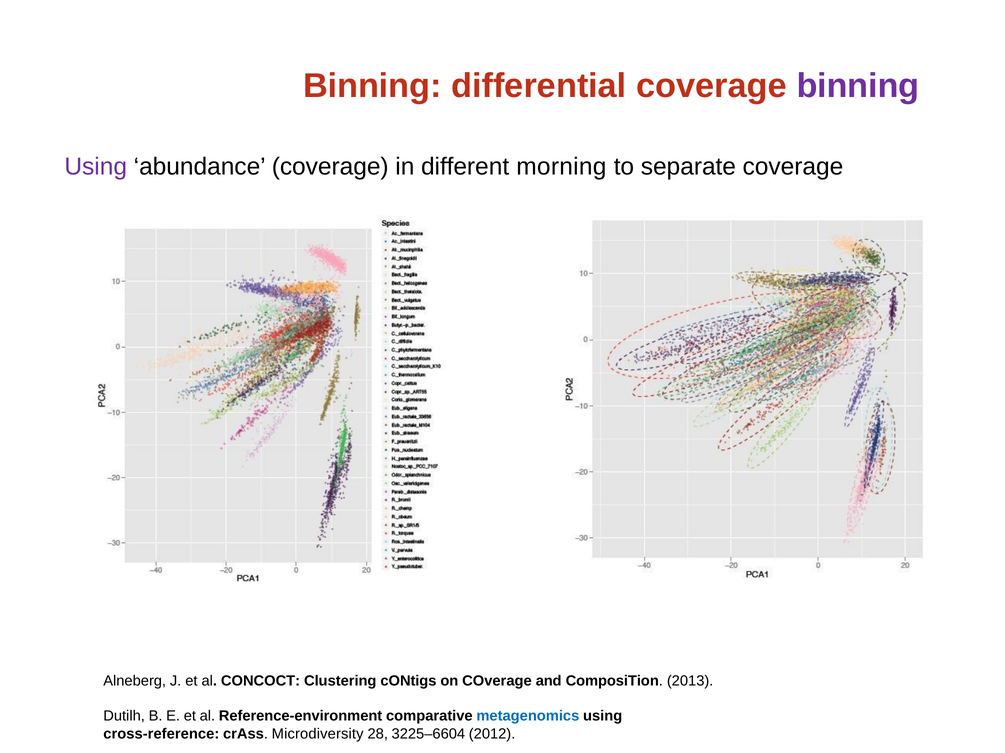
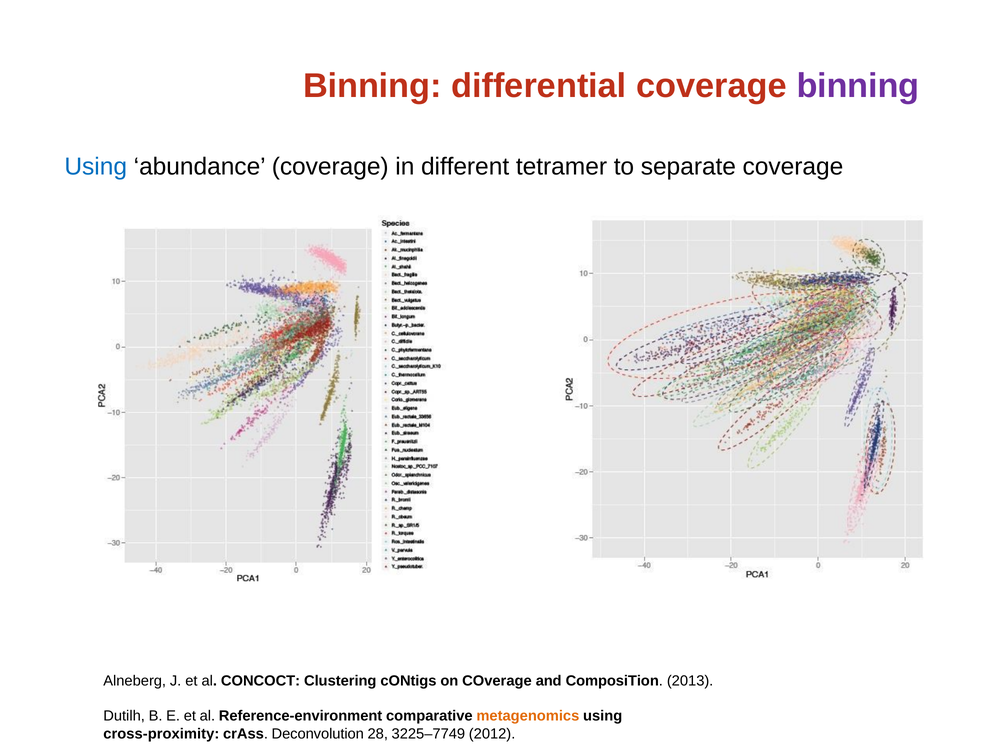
Using colour: purple -> blue (96, 167)
morning: morning -> tetramer (561, 167)
metagenomics colour: blue -> orange (528, 717)
cross-reference: cross-reference -> cross-proximity (161, 734)
Microdiversity: Microdiversity -> Deconvolution (318, 734)
3225–6604: 3225–6604 -> 3225–7749 (428, 734)
